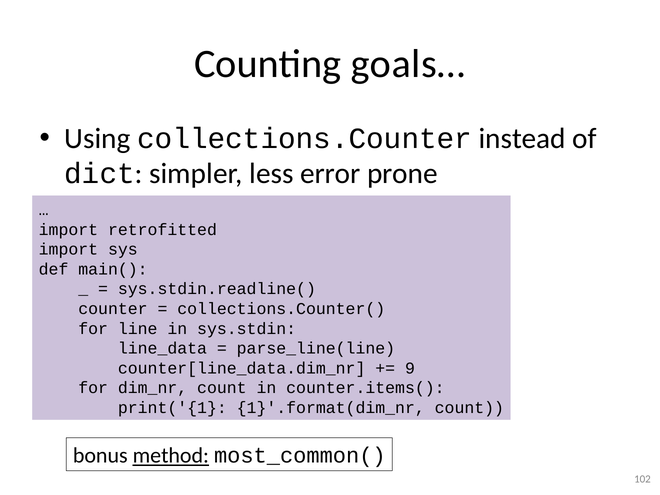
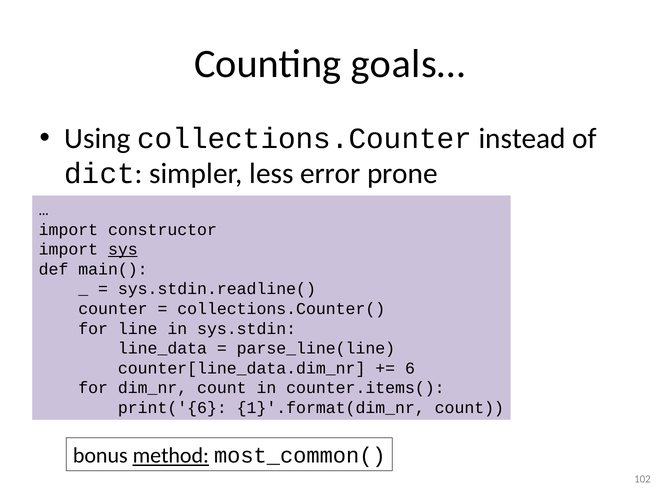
retrofitted: retrofitted -> constructor (162, 230)
sys underline: none -> present (123, 249)
9: 9 -> 6 (410, 368)
print('{1: print('{1 -> print('{6 (172, 408)
